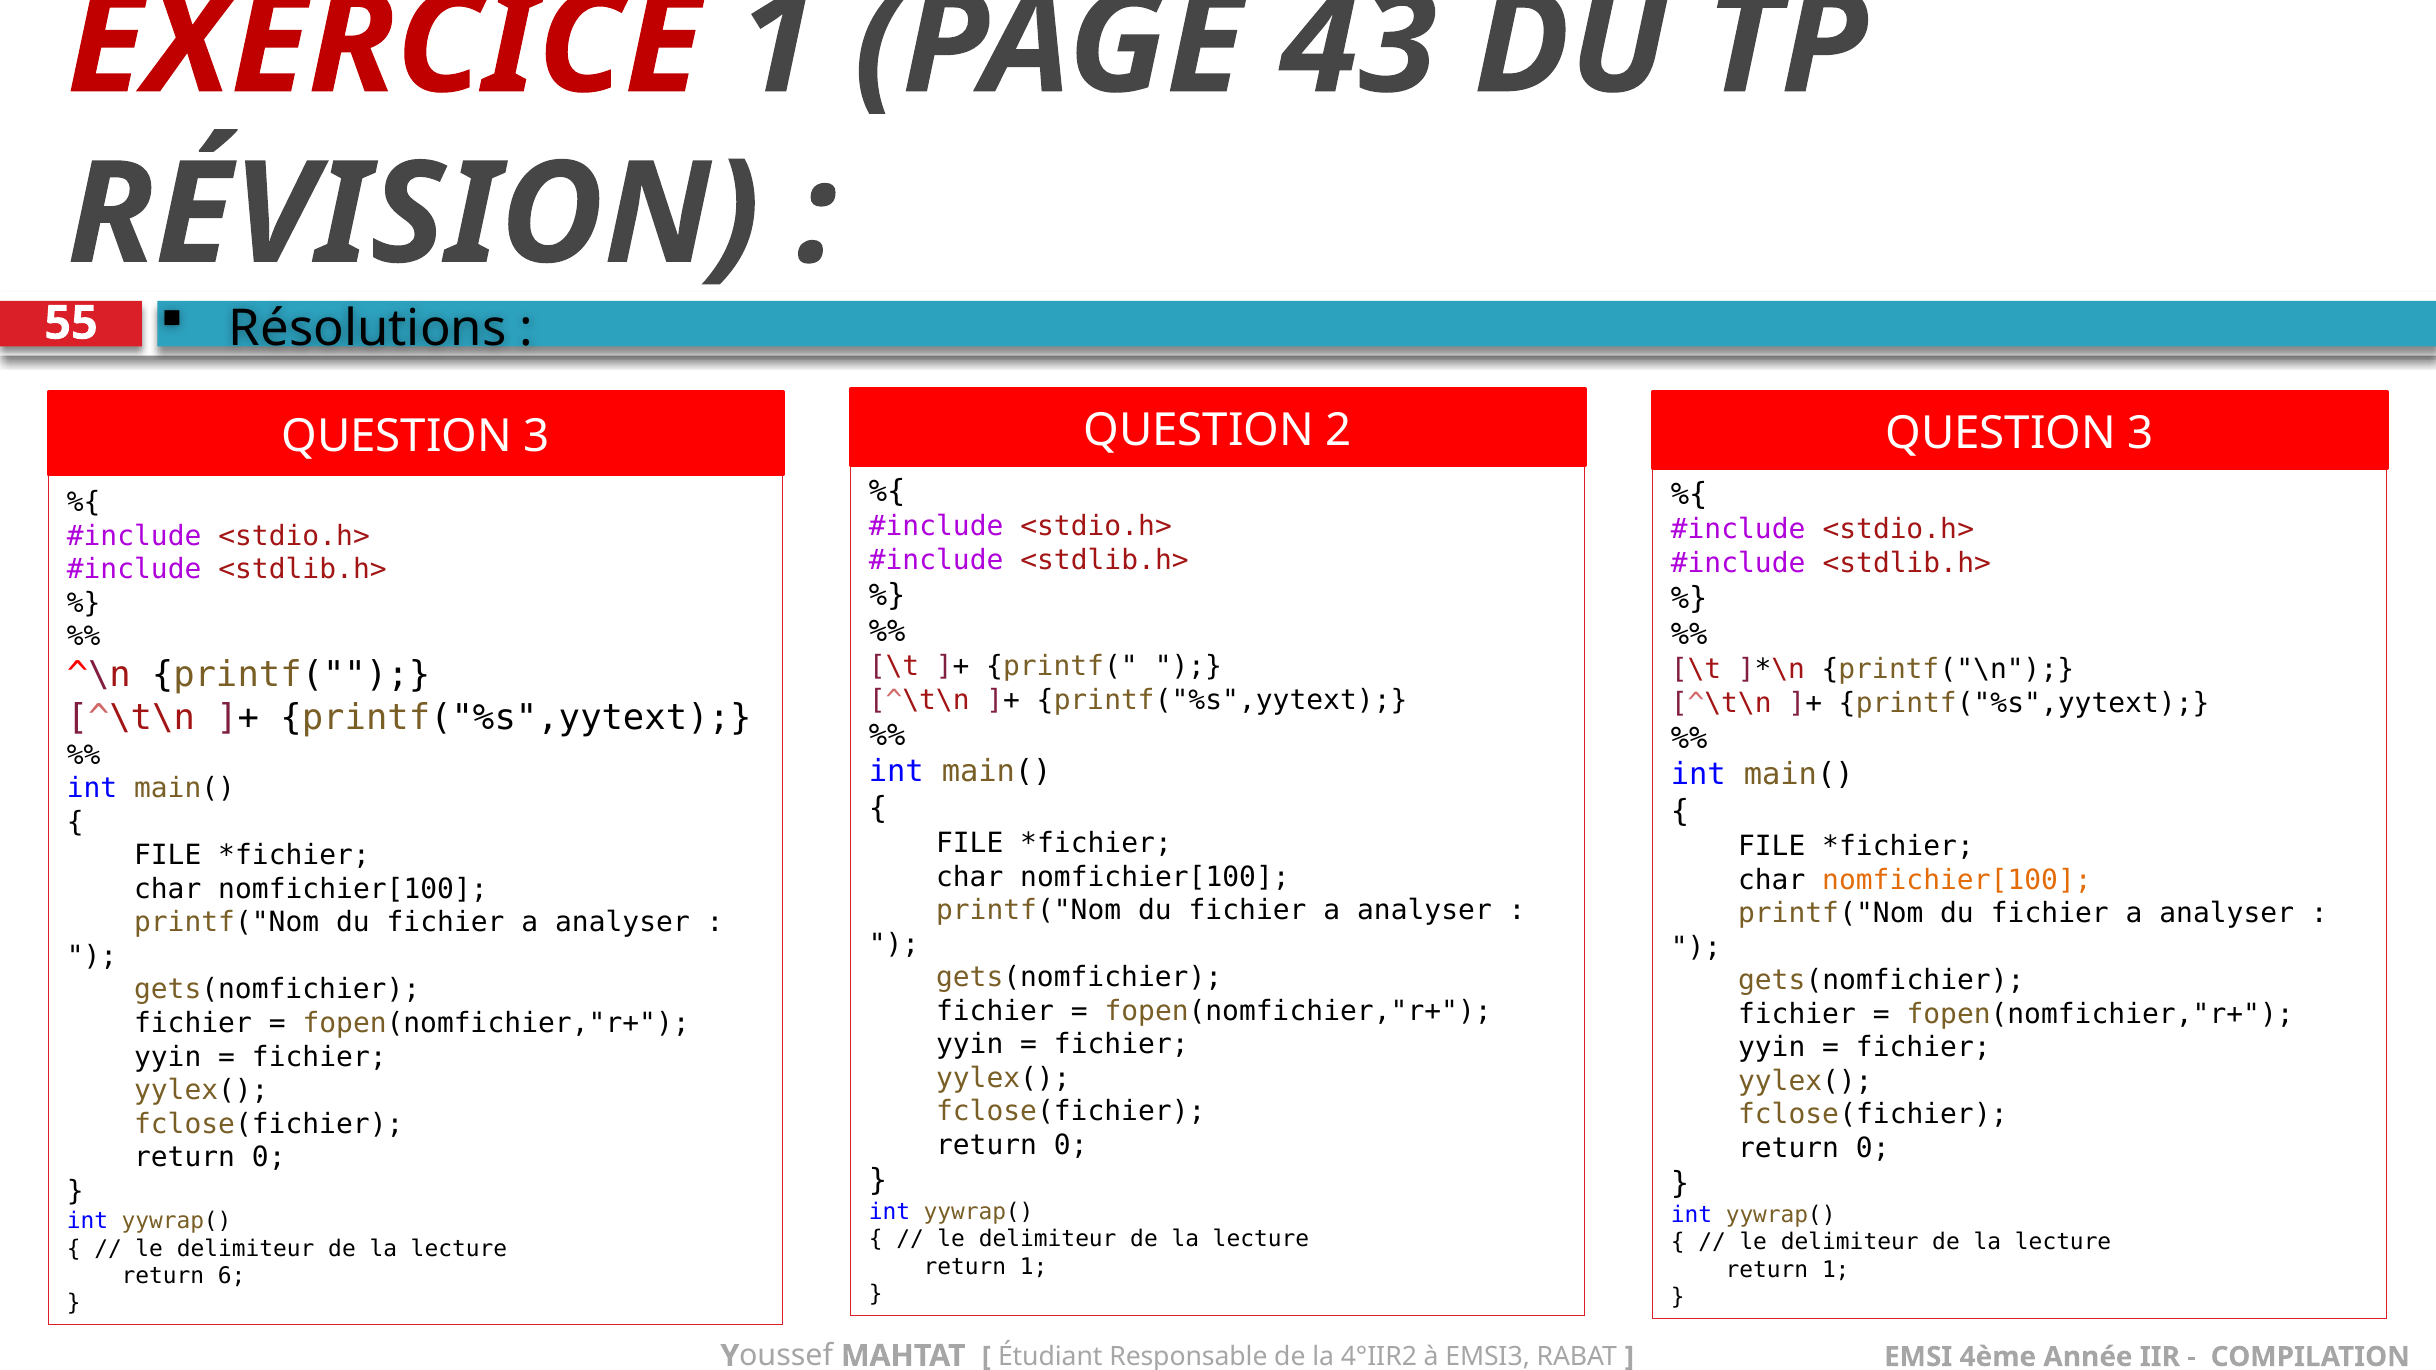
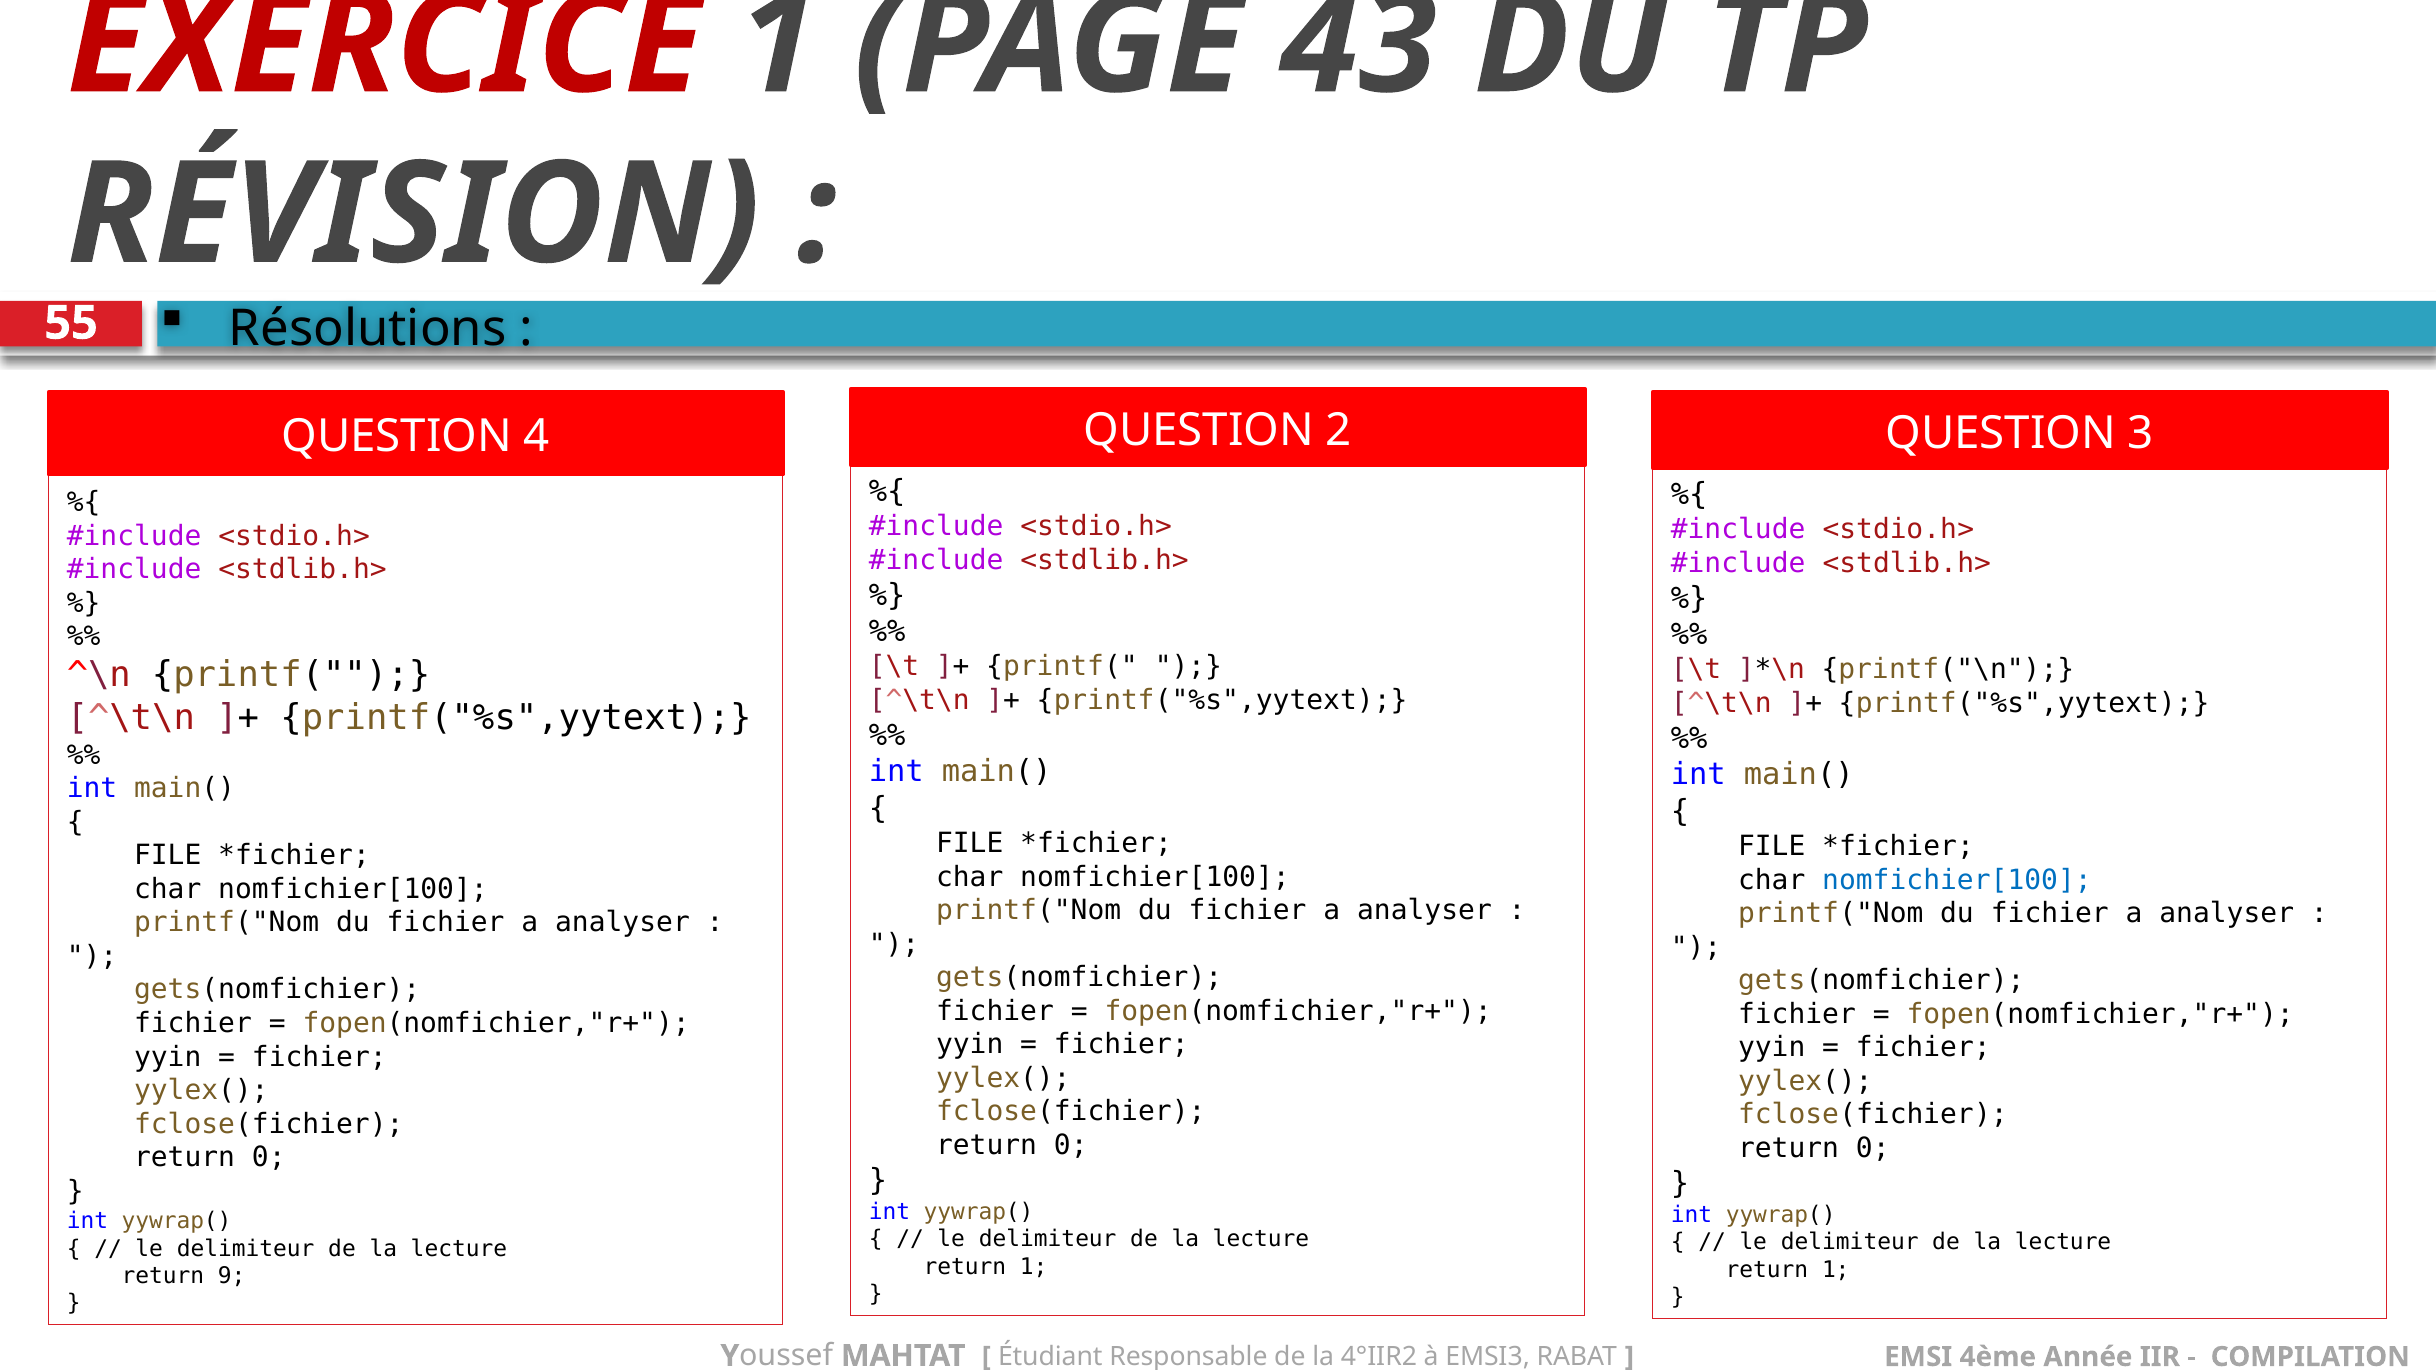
3: 3 -> 4 (537, 436)
nomfichier[100 colour: orange -> blue (1957, 880)
6: 6 -> 9 (232, 1276)
